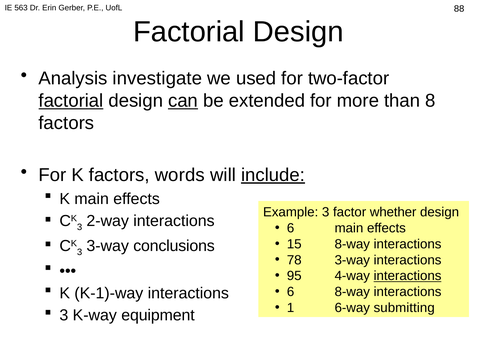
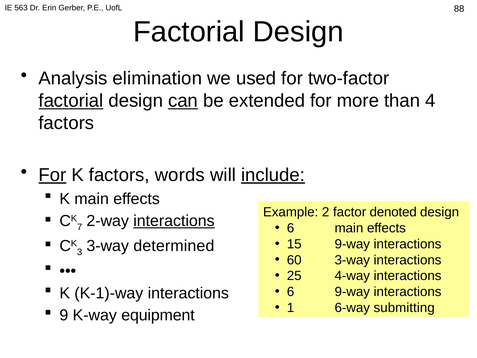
investigate: investigate -> elimination (157, 78)
8: 8 -> 4 (430, 101)
For underline: none -> present (52, 175)
Example 3: 3 -> 2 (326, 212)
whether: whether -> denoted (393, 212)
3: 3 -> 7 (80, 227)
interactions underline: none -> present (174, 221)
15 8-way: 8-way -> 9-way (352, 244)
conclusions: conclusions -> determined (174, 246)
78: 78 -> 60 (294, 260)
95: 95 -> 25 (294, 276)
interactions underline: present -> none (408, 276)
6 8-way: 8-way -> 9-way (352, 292)
3: 3 -> 9 (64, 315)
